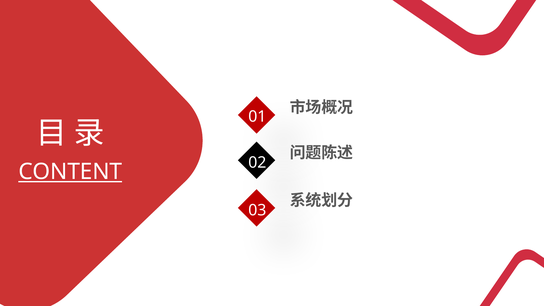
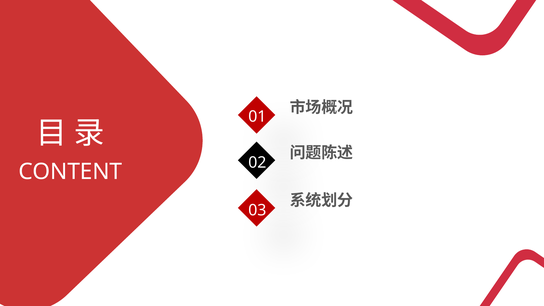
CONTENT underline: present -> none (70, 172)
